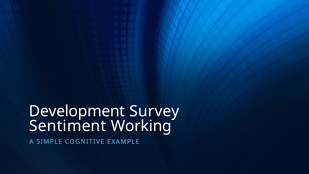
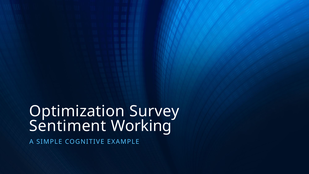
Development: Development -> Optimization (77, 111)
